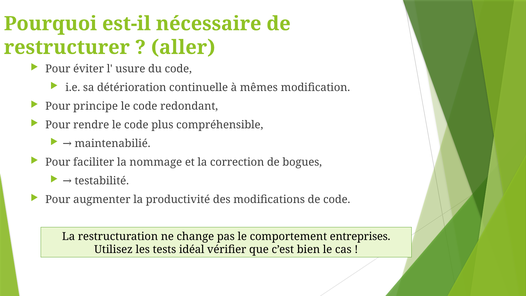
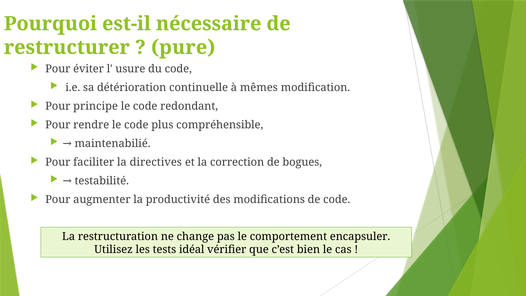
aller: aller -> pure (183, 47)
nommage: nommage -> directives (156, 162)
entreprises: entreprises -> encapsuler (360, 236)
